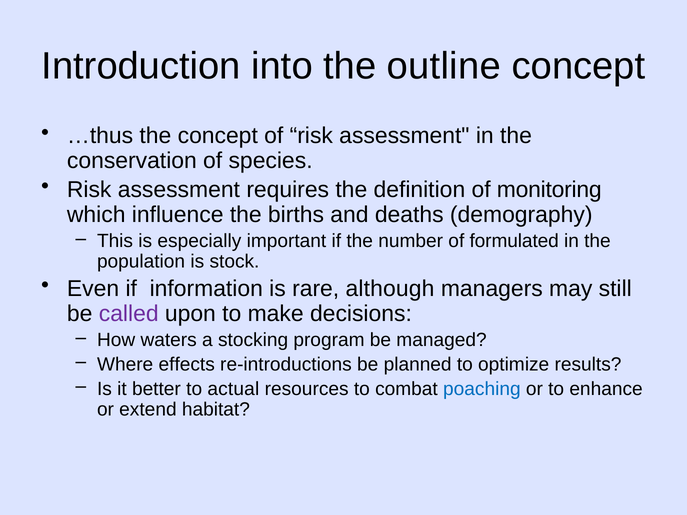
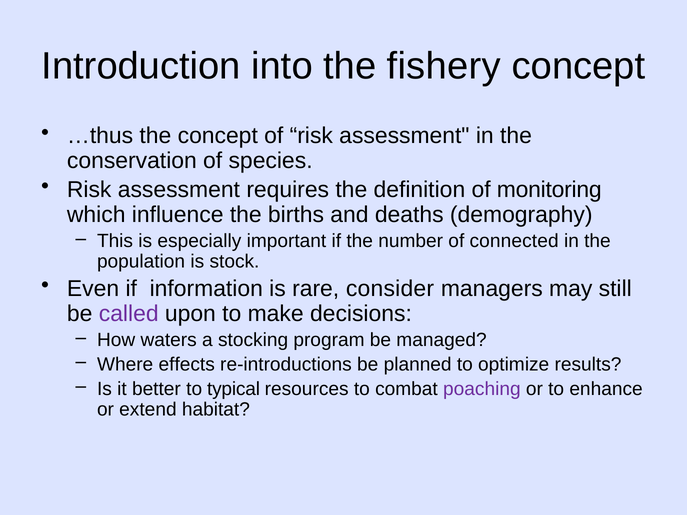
outline: outline -> fishery (444, 66)
formulated: formulated -> connected (514, 241)
although: although -> consider (390, 289)
actual: actual -> typical (234, 389)
poaching colour: blue -> purple (482, 389)
